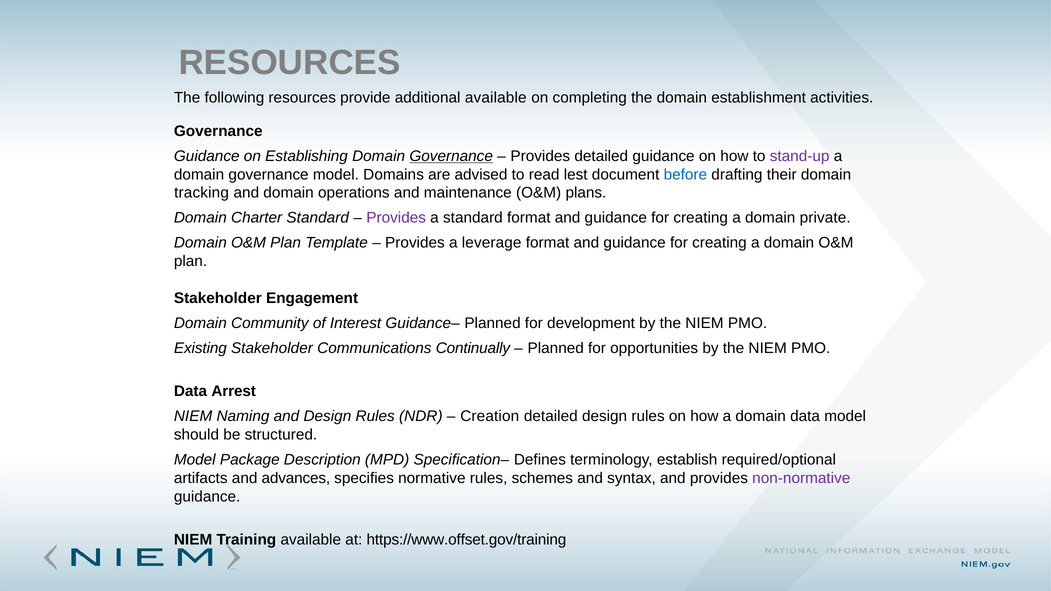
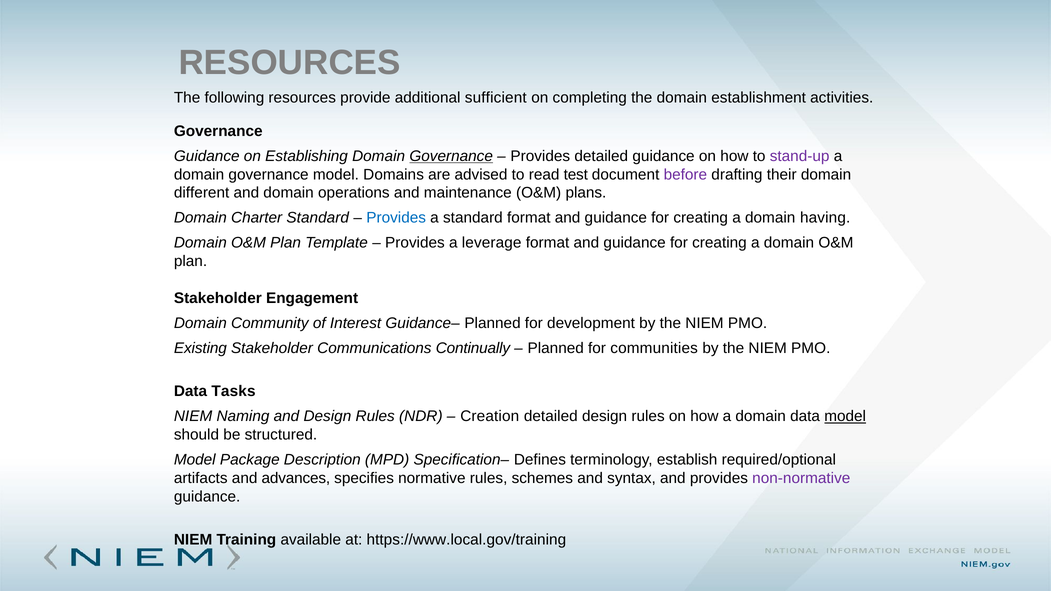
additional available: available -> sufficient (496, 97)
lest: lest -> test (576, 175)
before colour: blue -> purple (685, 175)
tracking: tracking -> different (202, 193)
Provides colour: purple -> blue (396, 218)
private: private -> having (825, 218)
opportunities: opportunities -> communities (654, 348)
Arrest: Arrest -> Tasks (234, 392)
model underline: none -> present (845, 416)
https://www.offset.gov/training: https://www.offset.gov/training -> https://www.local.gov/training (466, 540)
